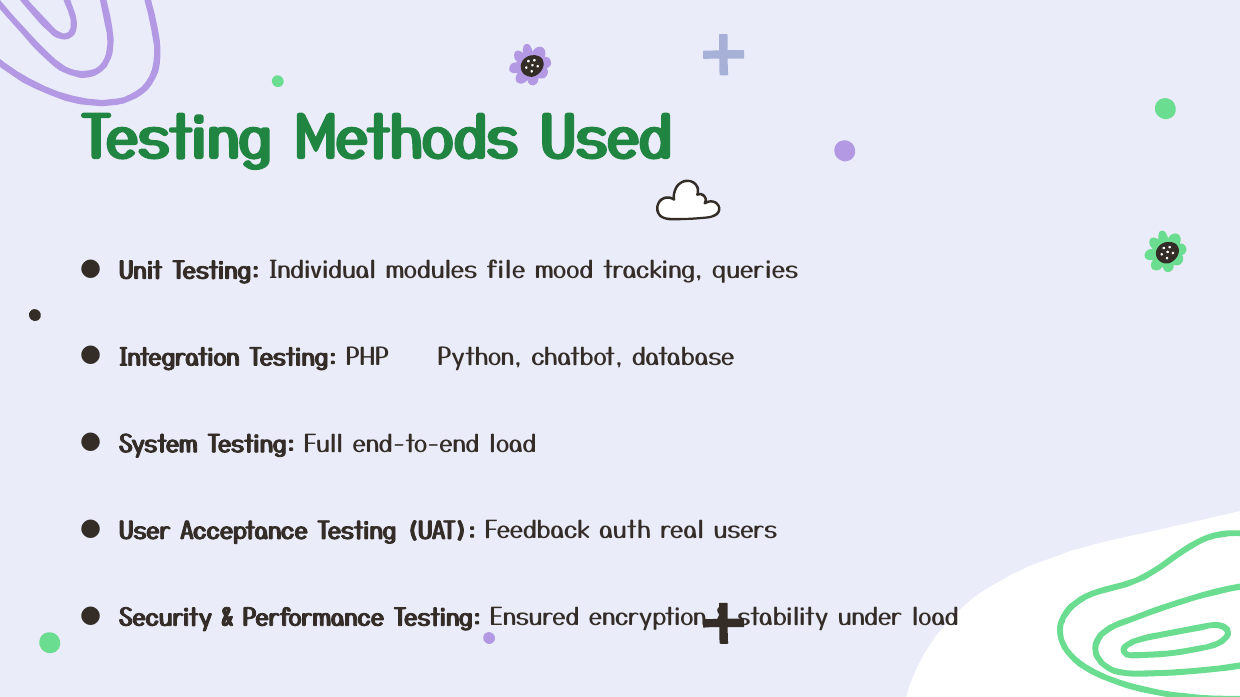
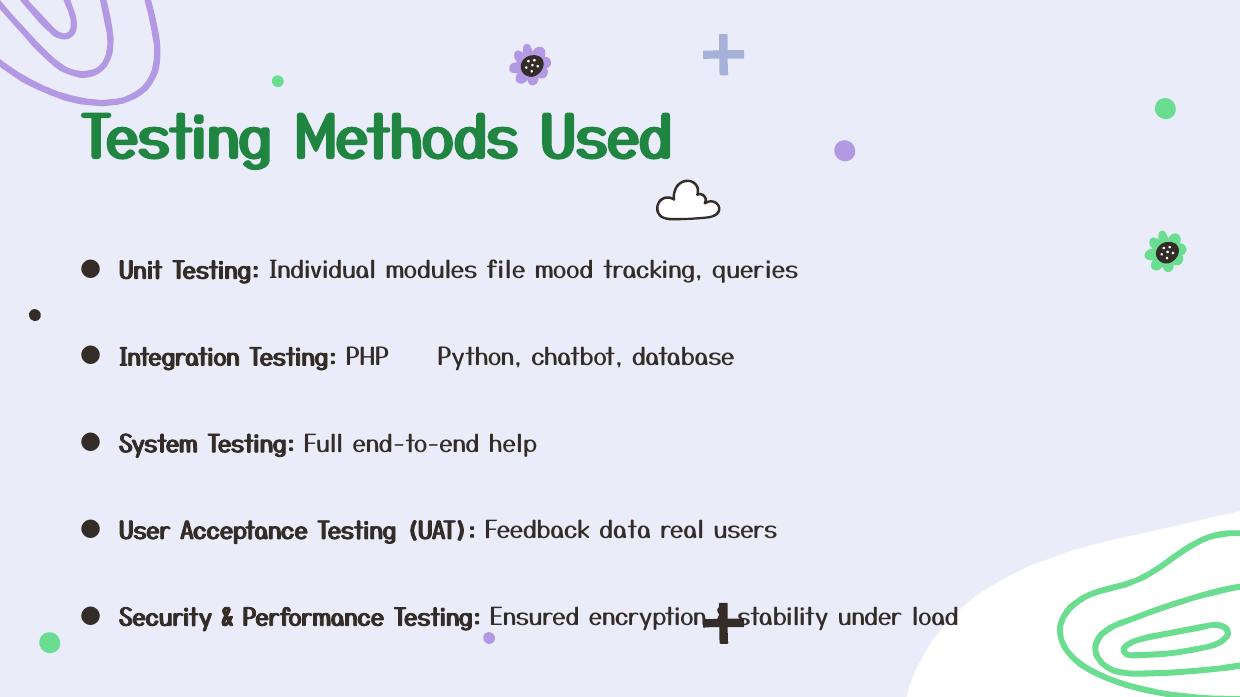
end-to-end load: load -> help (513, 445)
auth: auth -> data (625, 531)
